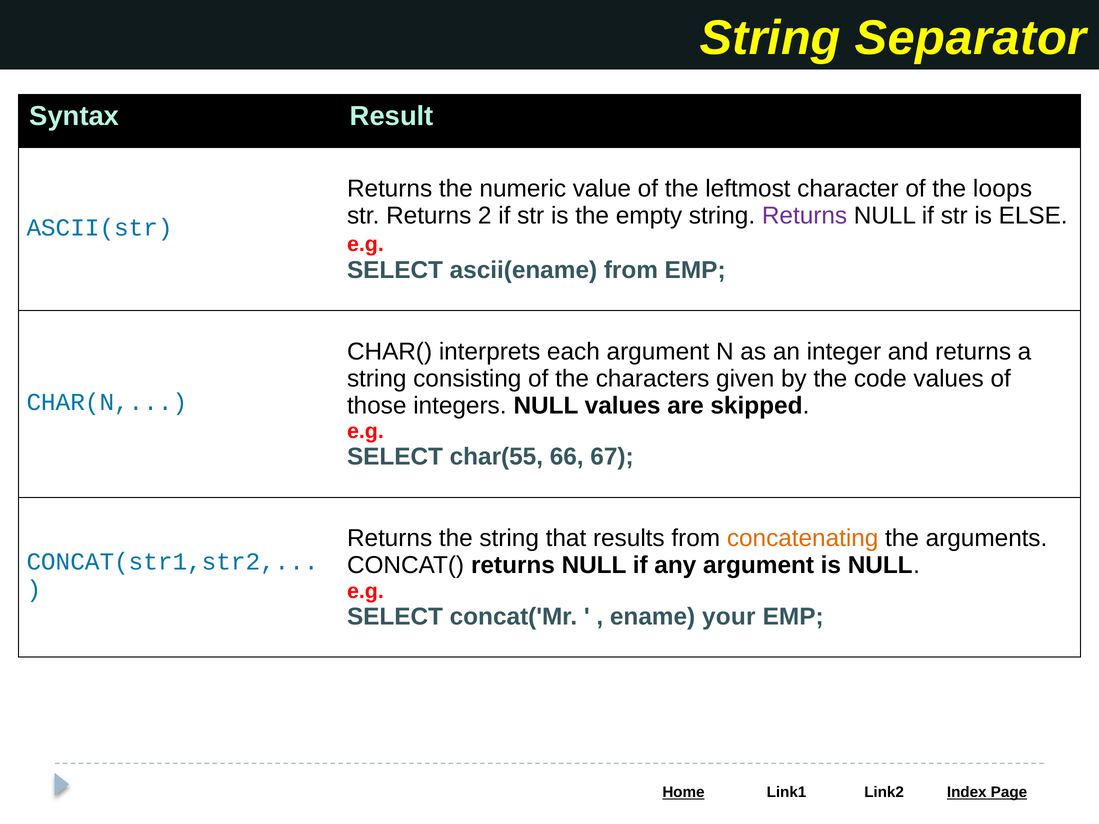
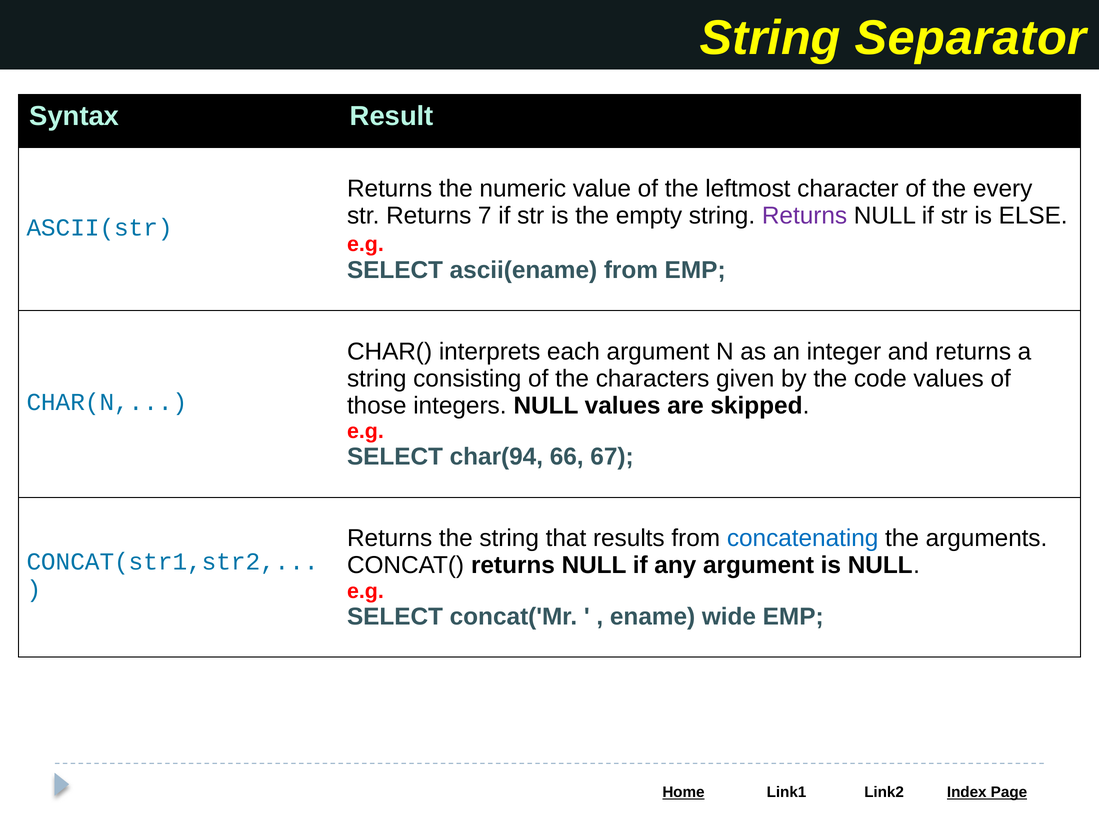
loops: loops -> every (1003, 189)
2: 2 -> 7 (485, 216)
char(55: char(55 -> char(94 (496, 457)
concatenating colour: orange -> blue (803, 538)
your: your -> wide (729, 617)
